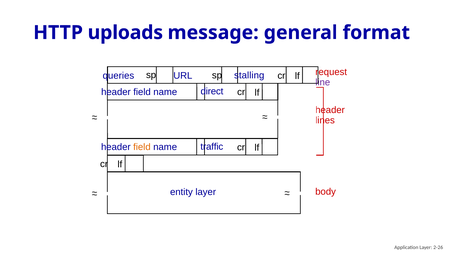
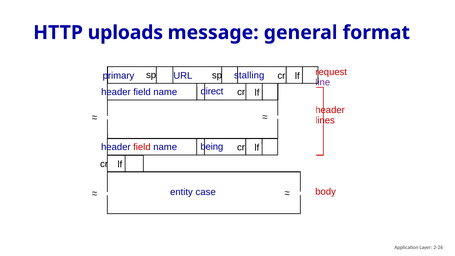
queries: queries -> primary (118, 76)
traffic: traffic -> being (212, 147)
field colour: orange -> red (142, 147)
entity layer: layer -> case (206, 192)
